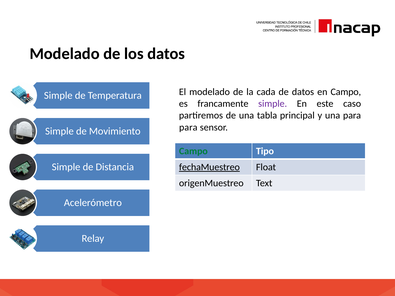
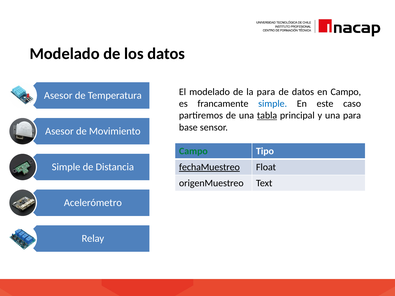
la cada: cada -> para (266, 92)
Simple: Simple -> Asesor (58, 95)
simple colour: purple -> blue (273, 104)
tabla underline: none -> present (267, 116)
para: para -> base (188, 127)
Simple: Simple -> Asesor (59, 131)
